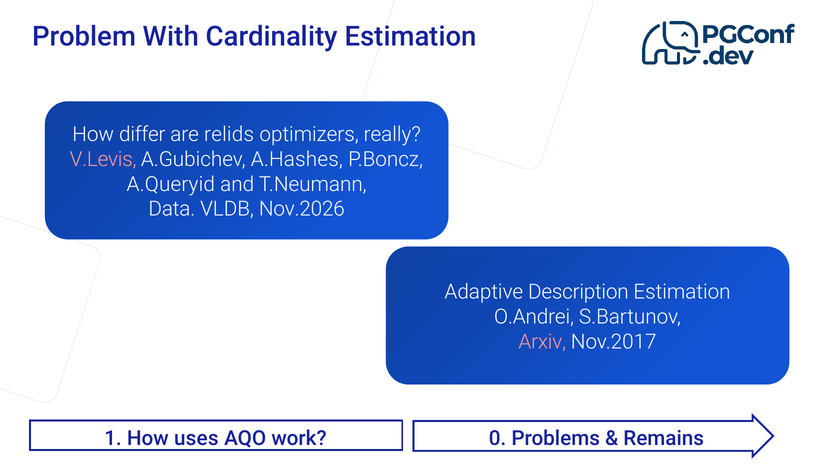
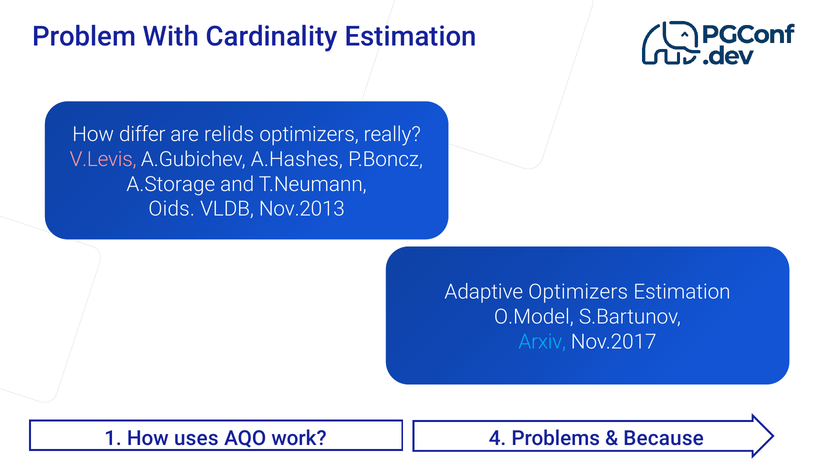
A.Queryid: A.Queryid -> A.Storage (171, 184)
Data: Data -> Oids (172, 209)
Nov.2026: Nov.2026 -> Nov.2013 (302, 209)
Adaptive Description: Description -> Optimizers (578, 292)
O.Andrei: O.Andrei -> O.Model (534, 317)
Arxiv colour: pink -> light blue (542, 342)
0: 0 -> 4 (498, 438)
Remains: Remains -> Because (664, 438)
